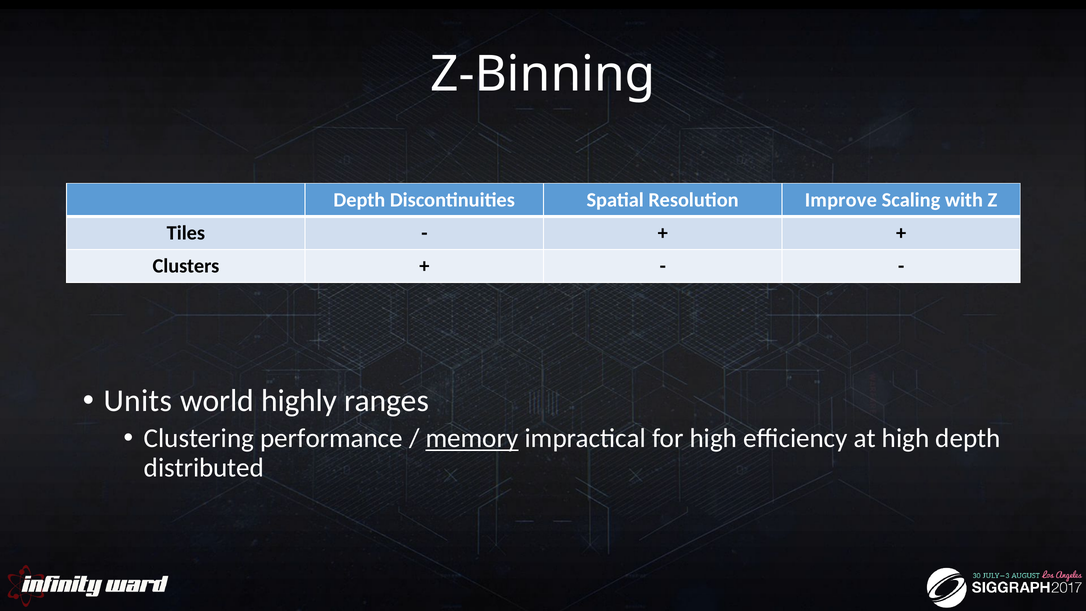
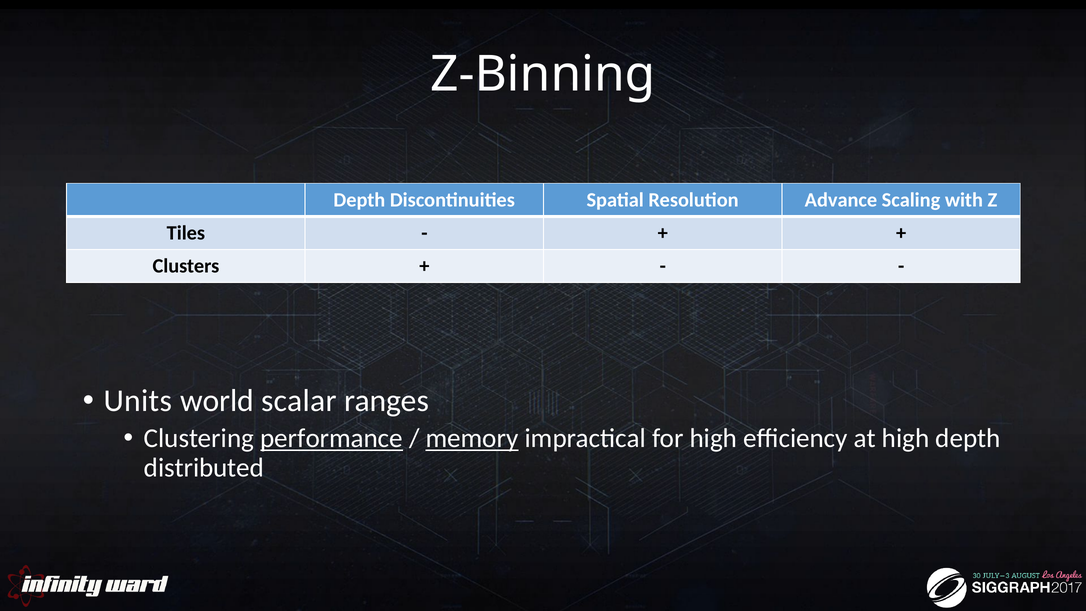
Improve: Improve -> Advance (841, 200)
highly: highly -> scalar (299, 401)
performance underline: none -> present (332, 438)
